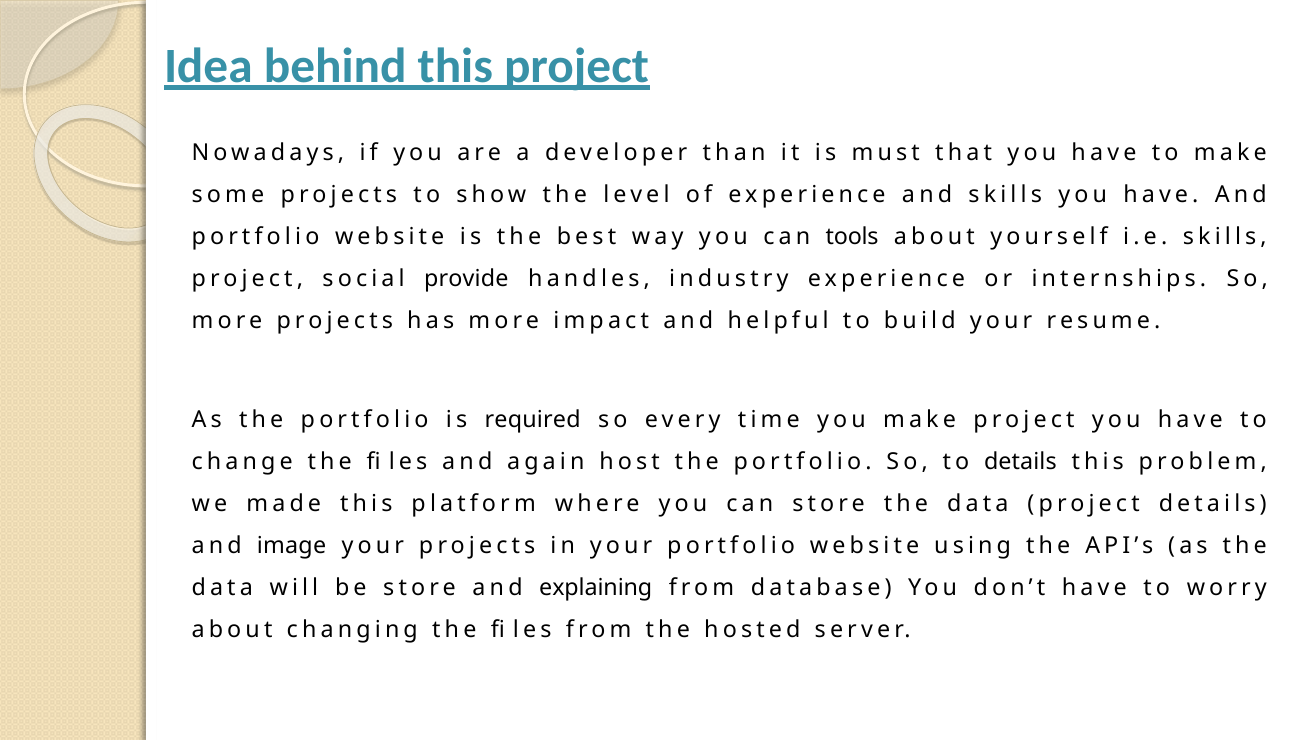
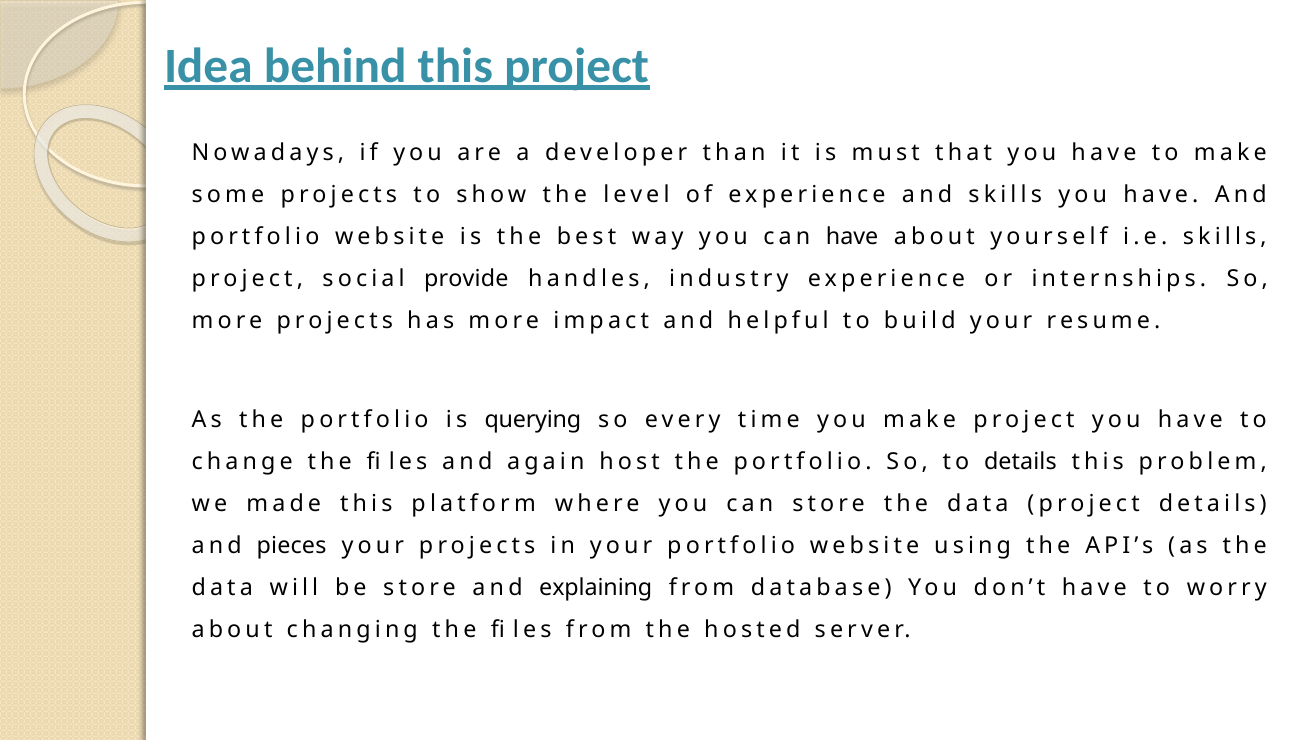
can tools: tools -> have (852, 237)
required: required -> querying (533, 420)
image: image -> pieces (292, 546)
